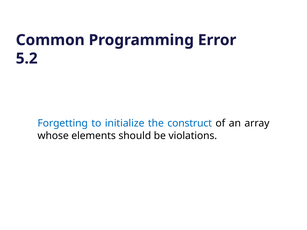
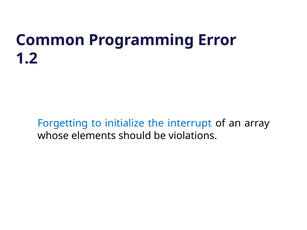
5.2: 5.2 -> 1.2 (27, 59)
construct: construct -> interrupt (190, 123)
